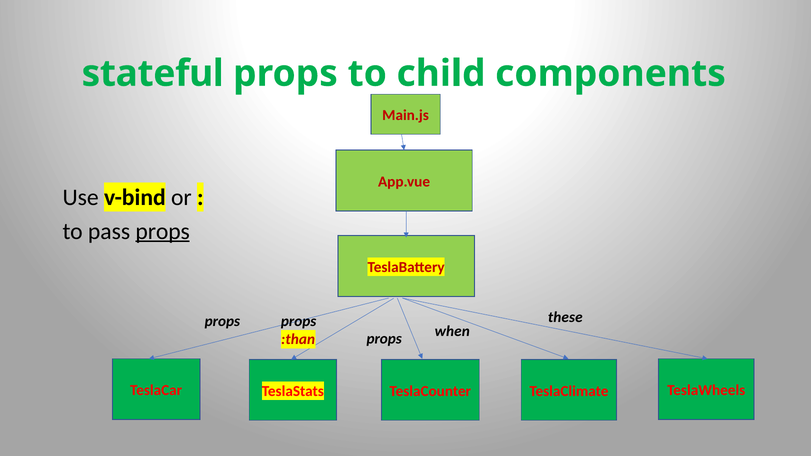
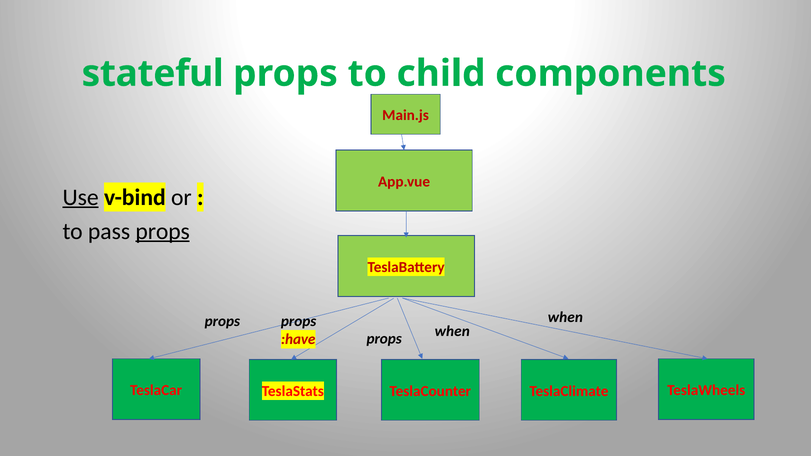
Use underline: none -> present (81, 197)
these: these -> when (565, 317)
:than: :than -> :have (298, 339)
